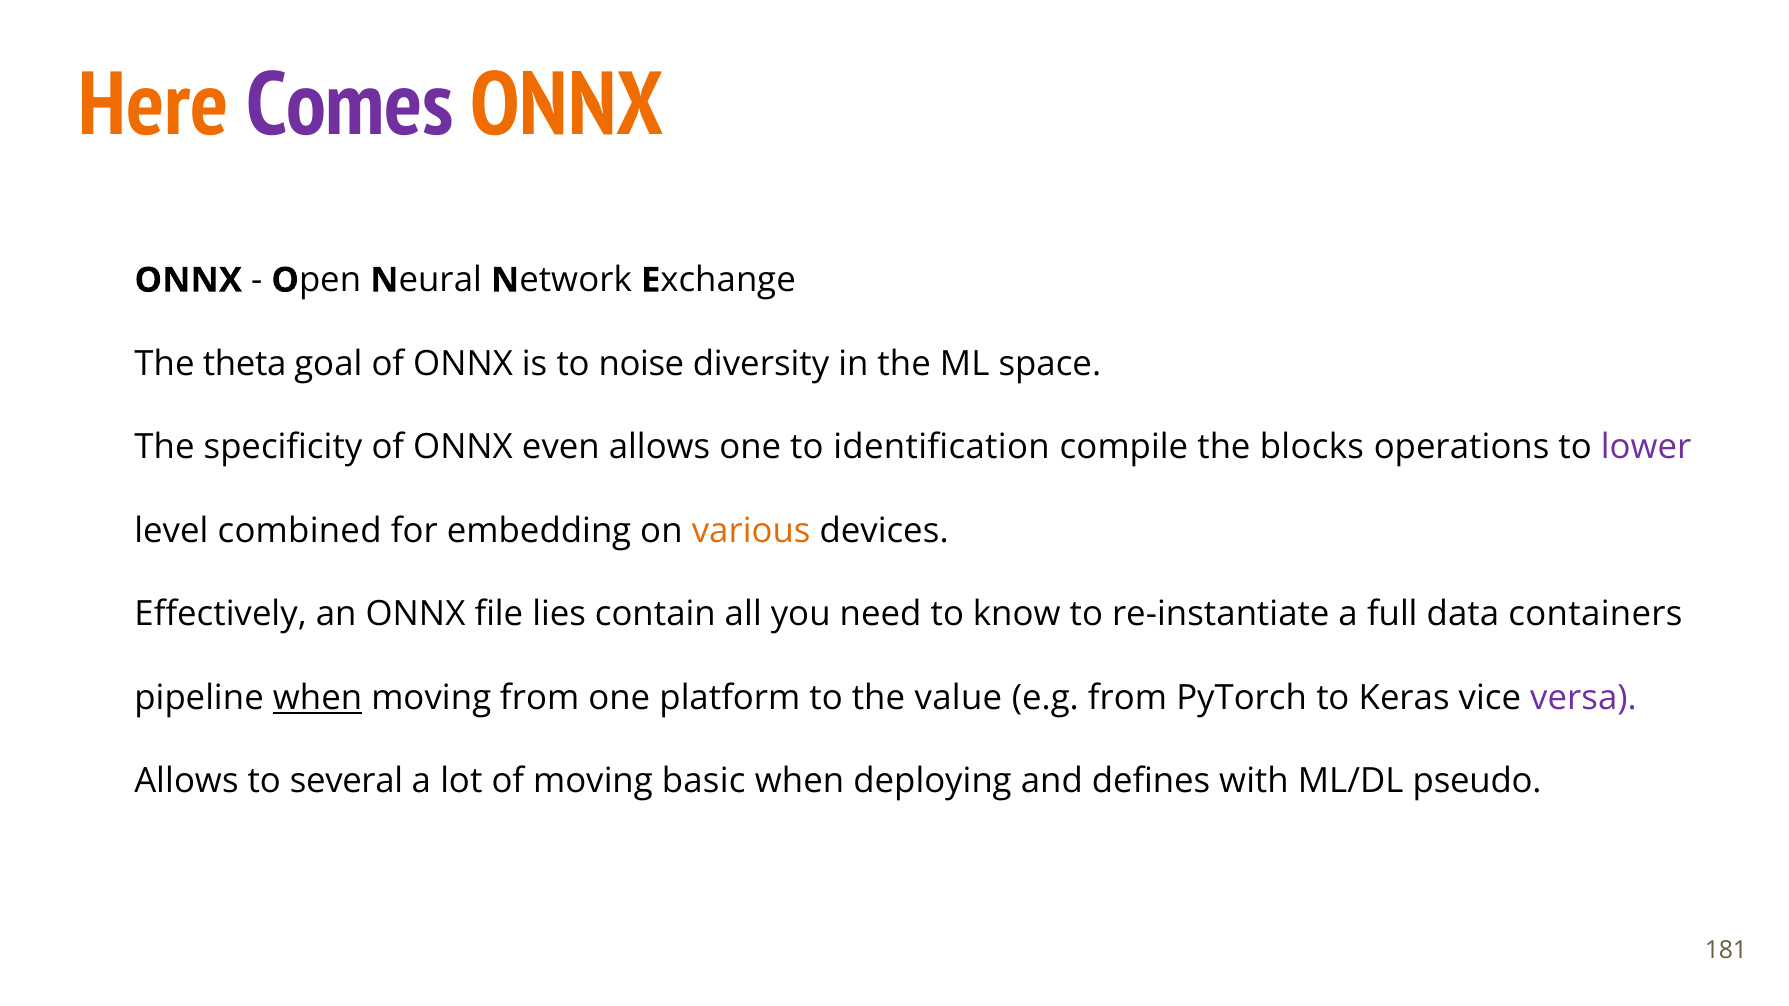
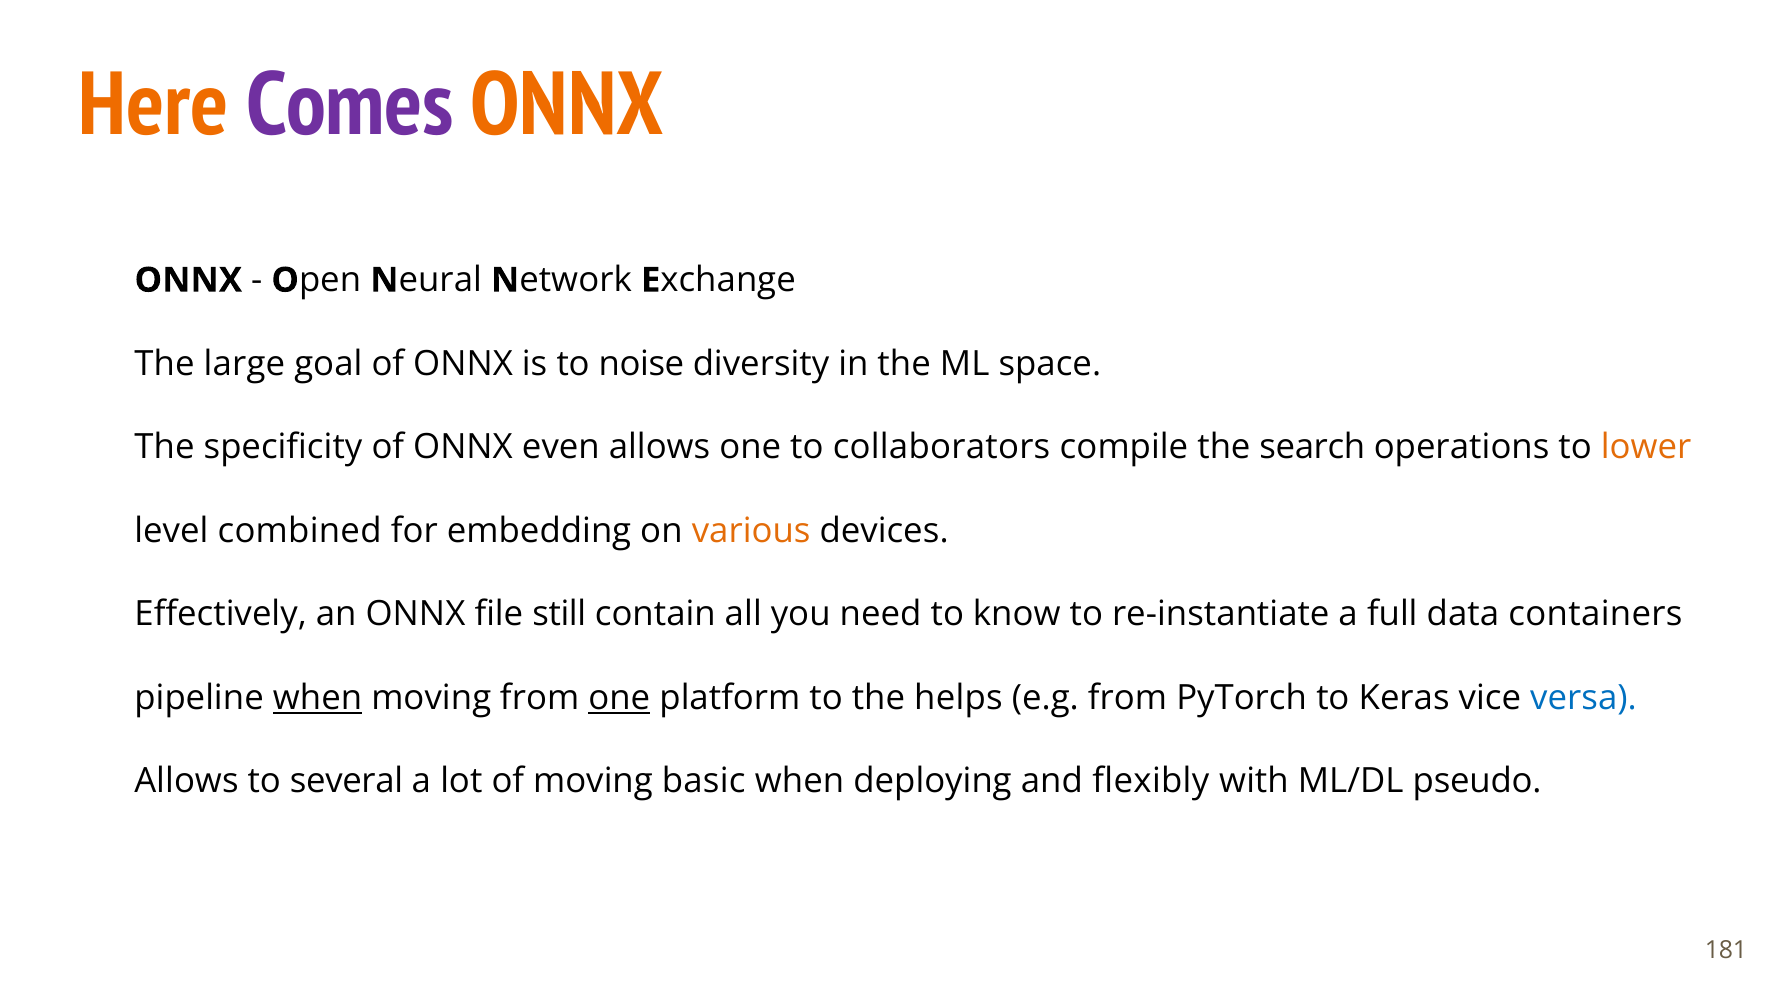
theta: theta -> large (244, 364)
identification: identification -> collaborators (942, 447)
blocks: blocks -> search (1312, 447)
lower colour: purple -> orange (1646, 447)
lies: lies -> still (559, 614)
one underline: none -> present (619, 698)
value: value -> helps (958, 698)
versa colour: purple -> blue (1583, 698)
defines: defines -> flexibly (1151, 782)
